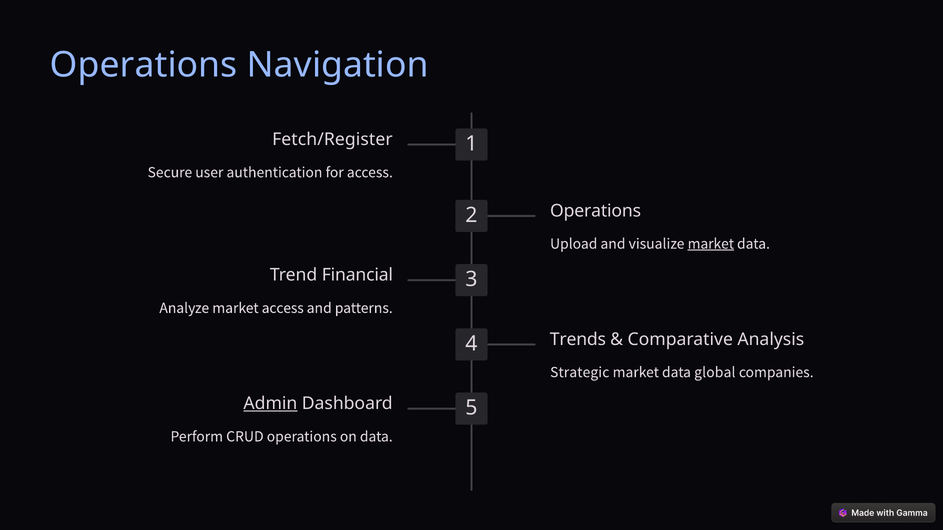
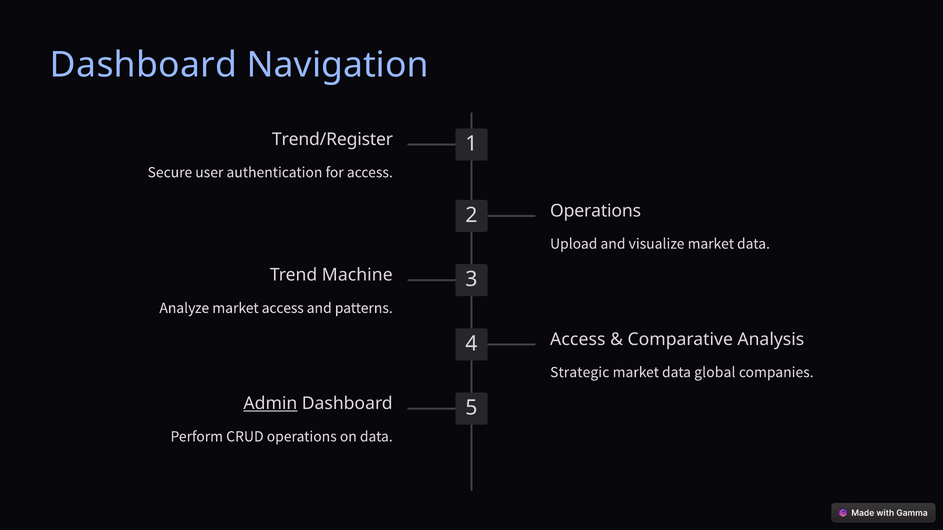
Operations: Operations -> Dashboard (144, 65)
Fetch/Register: Fetch/Register -> Trend/Register (333, 140)
market underline: present -> none (711, 244)
Financial: Financial -> Machine (357, 275)
4 Trends: Trends -> Access (578, 340)
